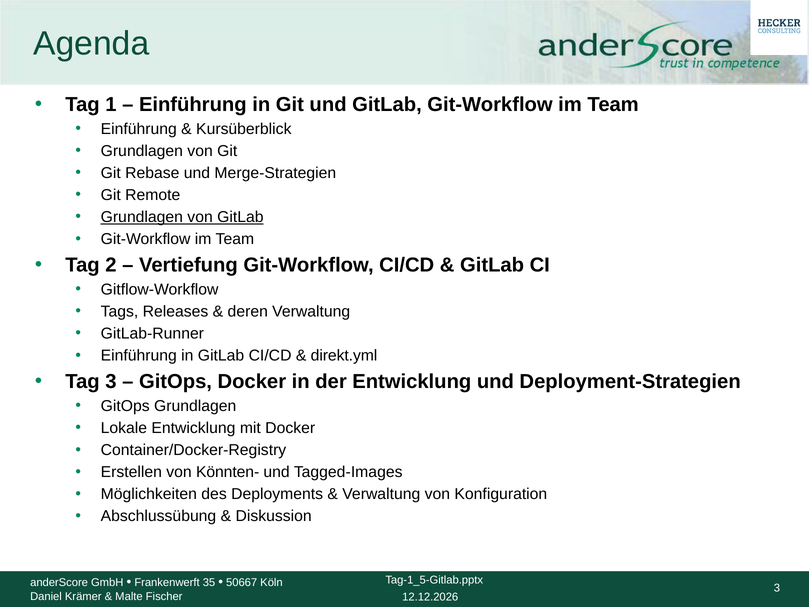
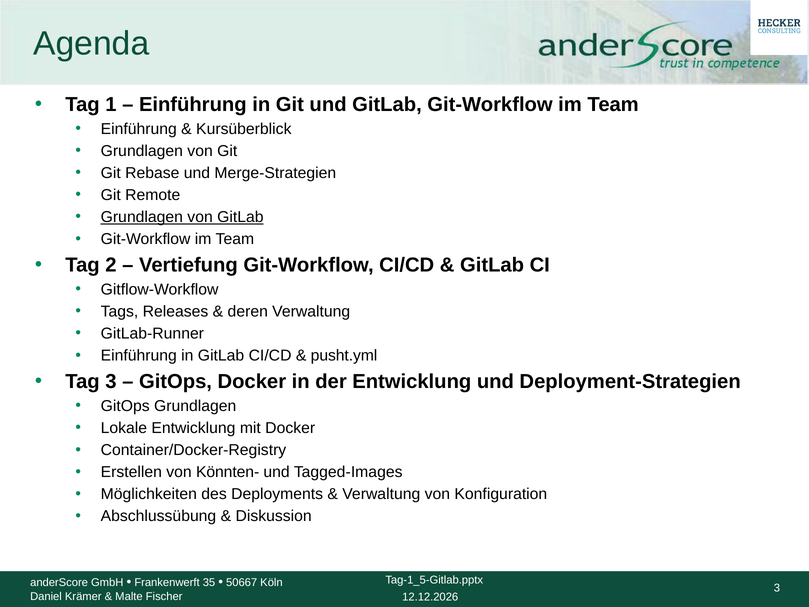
direkt.yml: direkt.yml -> pusht.yml (344, 356)
